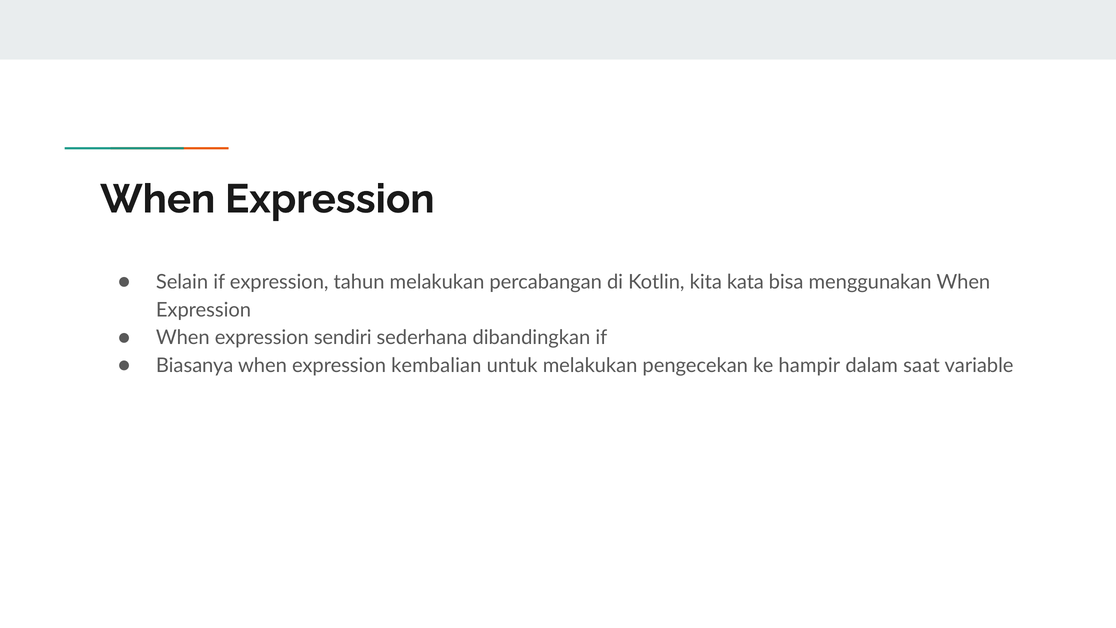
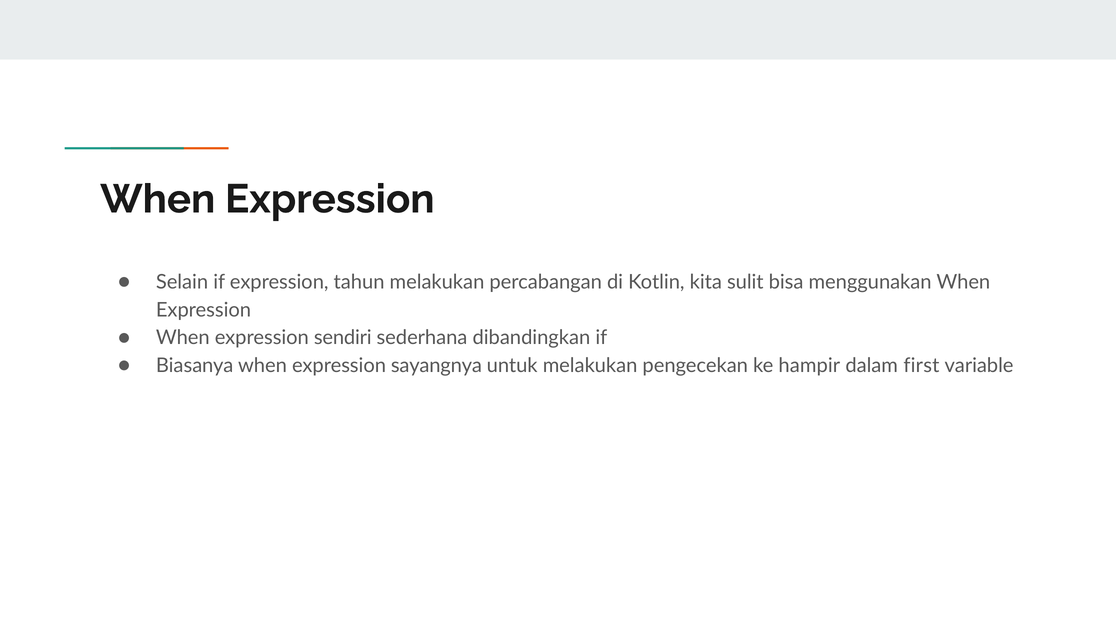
kata: kata -> sulit (745, 282)
kembalian: kembalian -> sayangnya (436, 365)
saat: saat -> first (921, 365)
